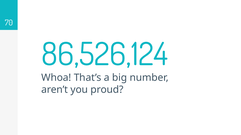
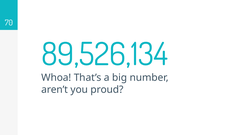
86,526,124: 86,526,124 -> 89,526,134 (105, 55)
